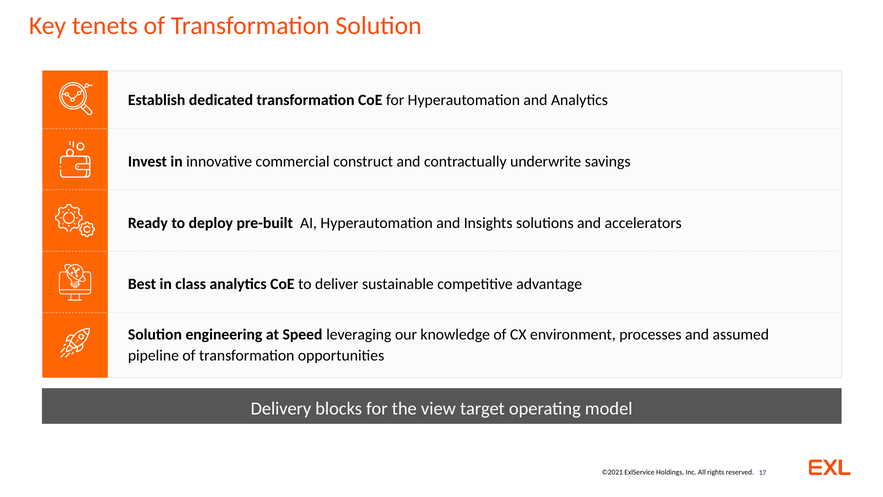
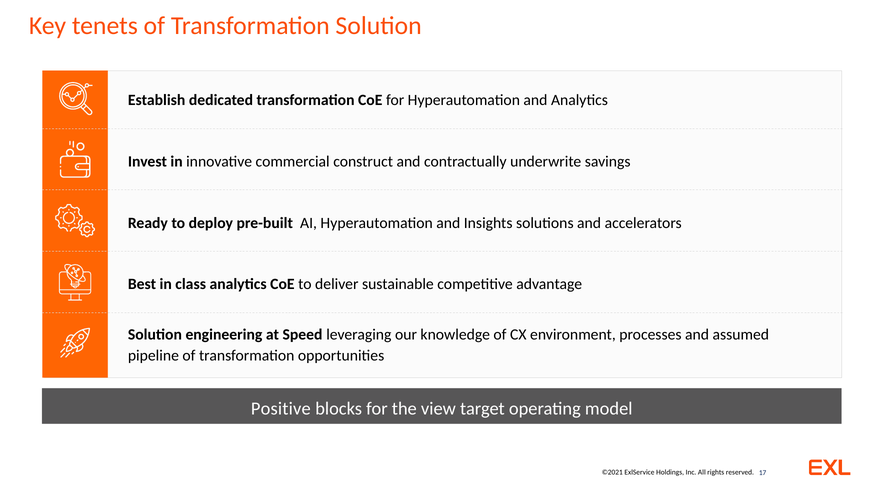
Delivery: Delivery -> Positive (281, 408)
